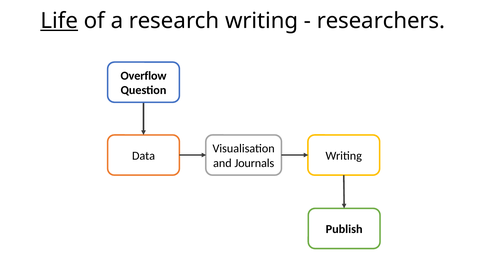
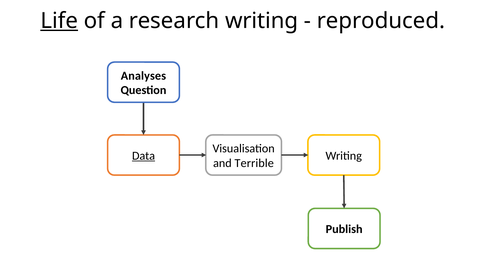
researchers: researchers -> reproduced (381, 21)
Overflow: Overflow -> Analyses (143, 76)
Data underline: none -> present (144, 156)
Journals: Journals -> Terrible (254, 163)
